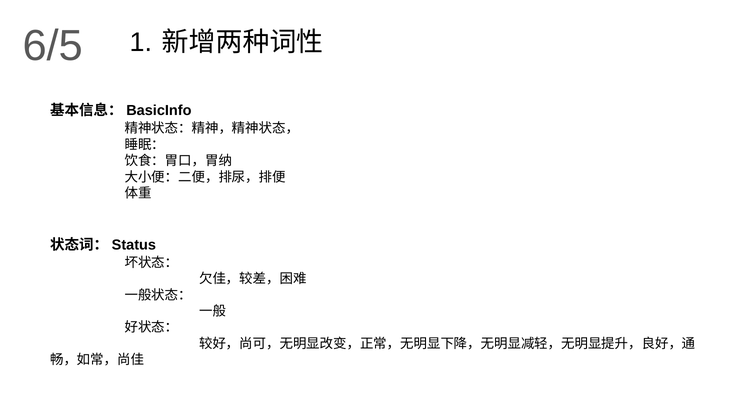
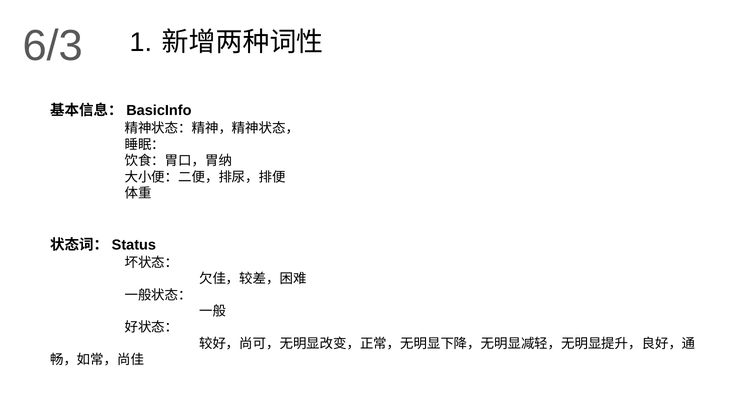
6/5: 6/5 -> 6/3 (53, 46)
